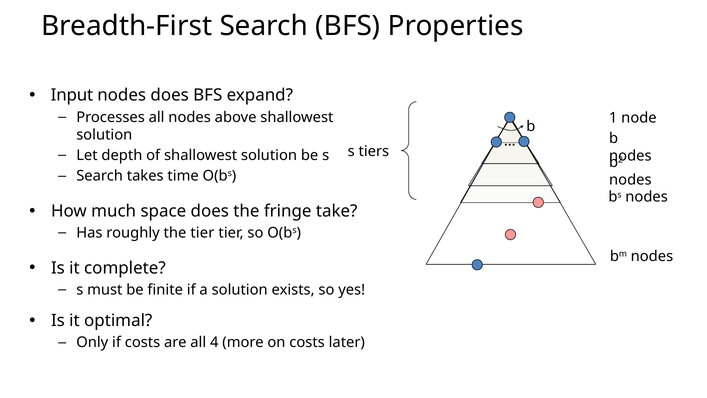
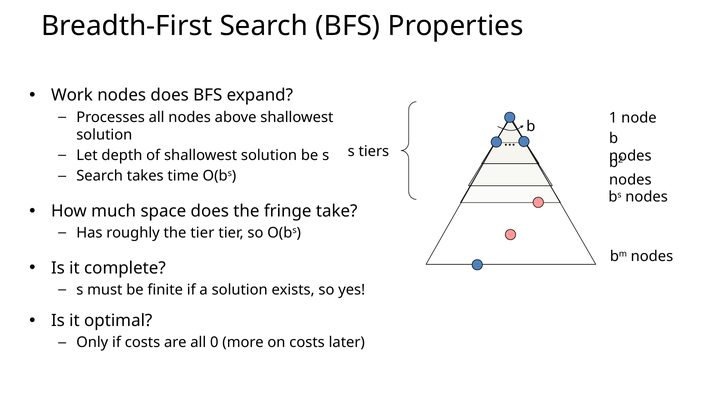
Input: Input -> Work (72, 95)
4: 4 -> 0 (214, 342)
